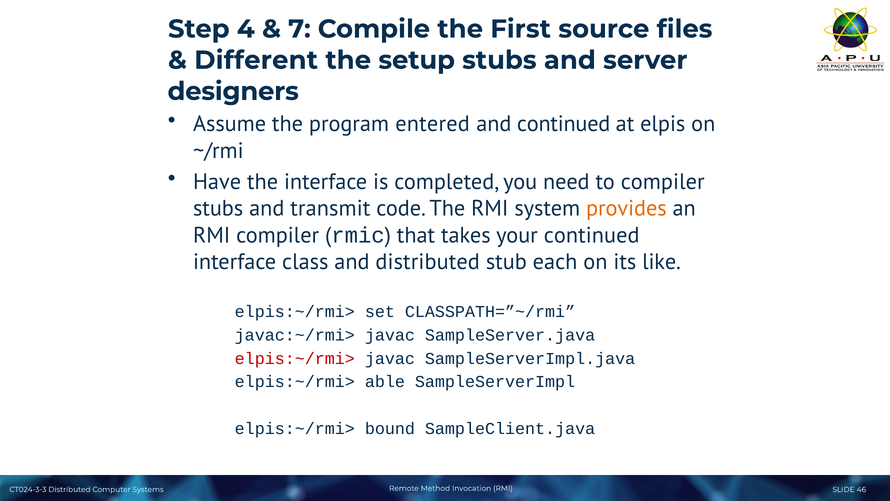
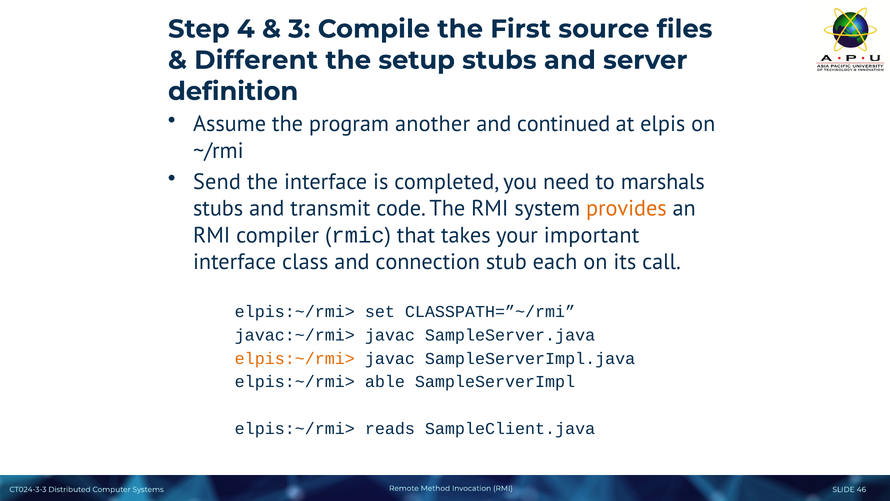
7: 7 -> 3 (299, 29)
designers: designers -> definition (233, 91)
entered: entered -> another (433, 124)
Have: Have -> Send (217, 182)
to compiler: compiler -> marshals (663, 182)
your continued: continued -> important (592, 235)
and distributed: distributed -> connection (428, 262)
like: like -> call (661, 262)
elpis:~/rmi> colour: red -> orange (295, 358)
bound: bound -> reads (390, 428)
